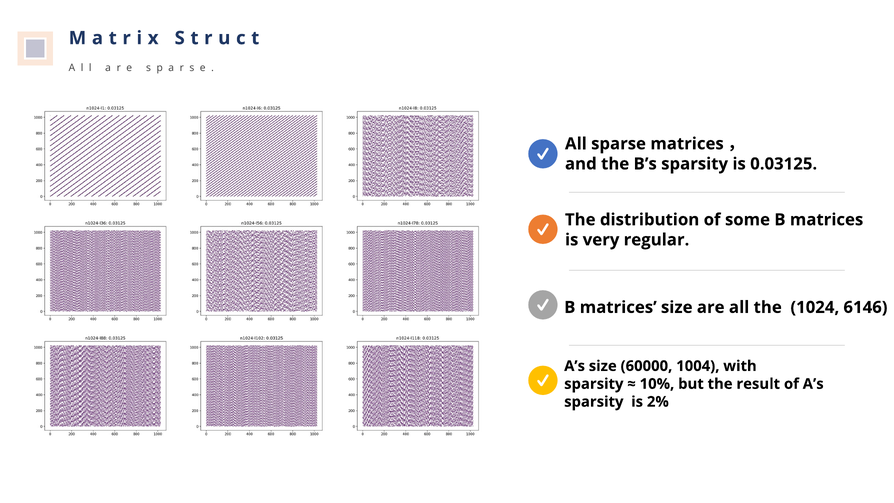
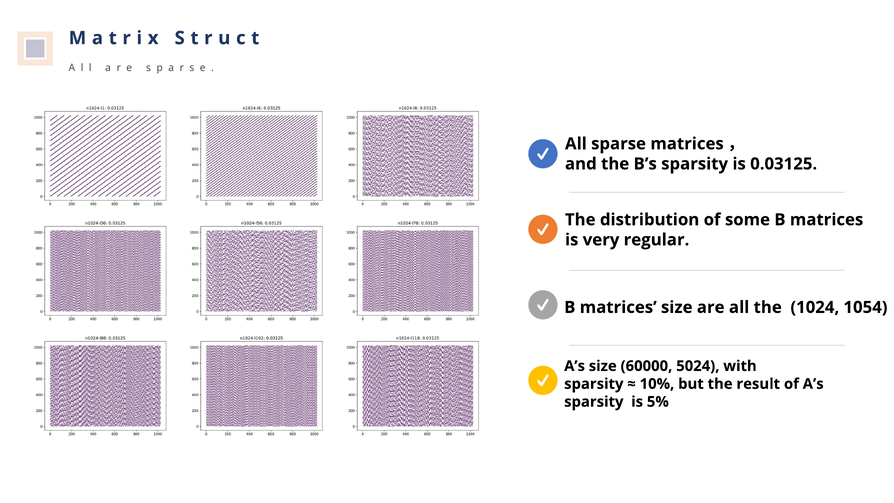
6146: 6146 -> 1054 (865, 307)
1004: 1004 -> 5024 (698, 366)
2%: 2% -> 5% (658, 402)
